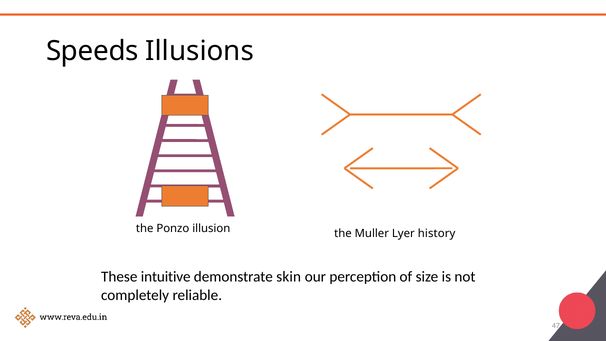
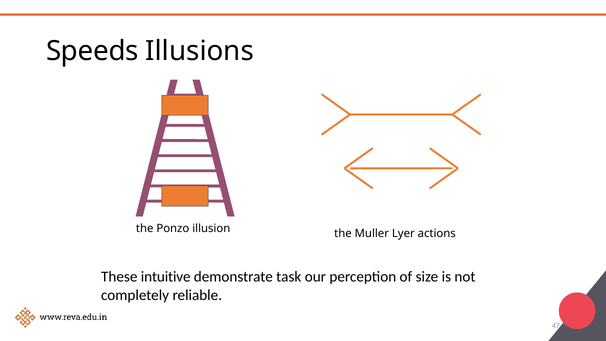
history: history -> actions (437, 233)
skin: skin -> task (289, 277)
